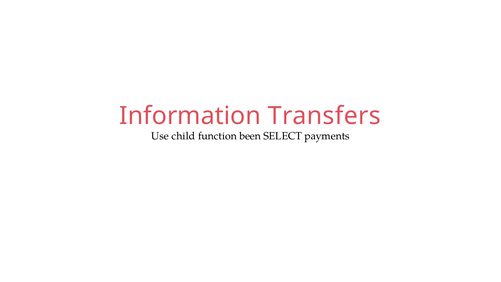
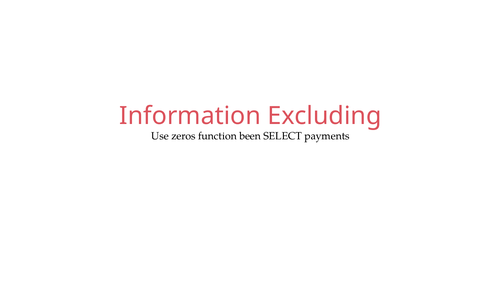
Transfers: Transfers -> Excluding (324, 116)
child: child -> zeros (184, 136)
